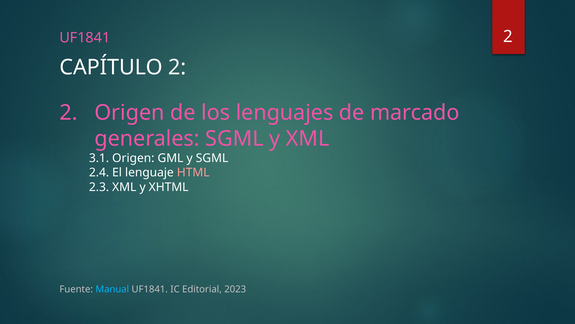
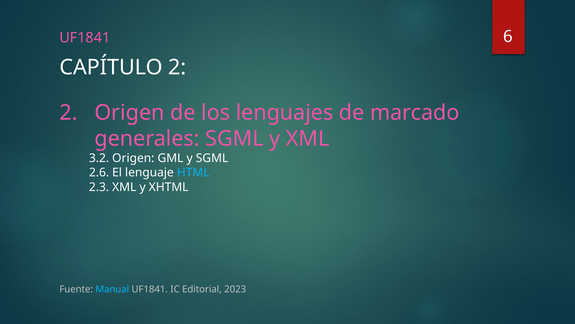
UF1841 2: 2 -> 6 (508, 36)
3.1: 3.1 -> 3.2 (99, 158)
2.4: 2.4 -> 2.6 (99, 172)
HTML colour: pink -> light blue (193, 172)
